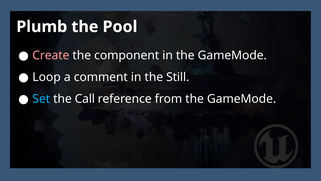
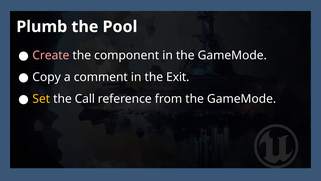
Loop: Loop -> Copy (47, 77)
Still: Still -> Exit (178, 77)
Set colour: light blue -> yellow (41, 99)
